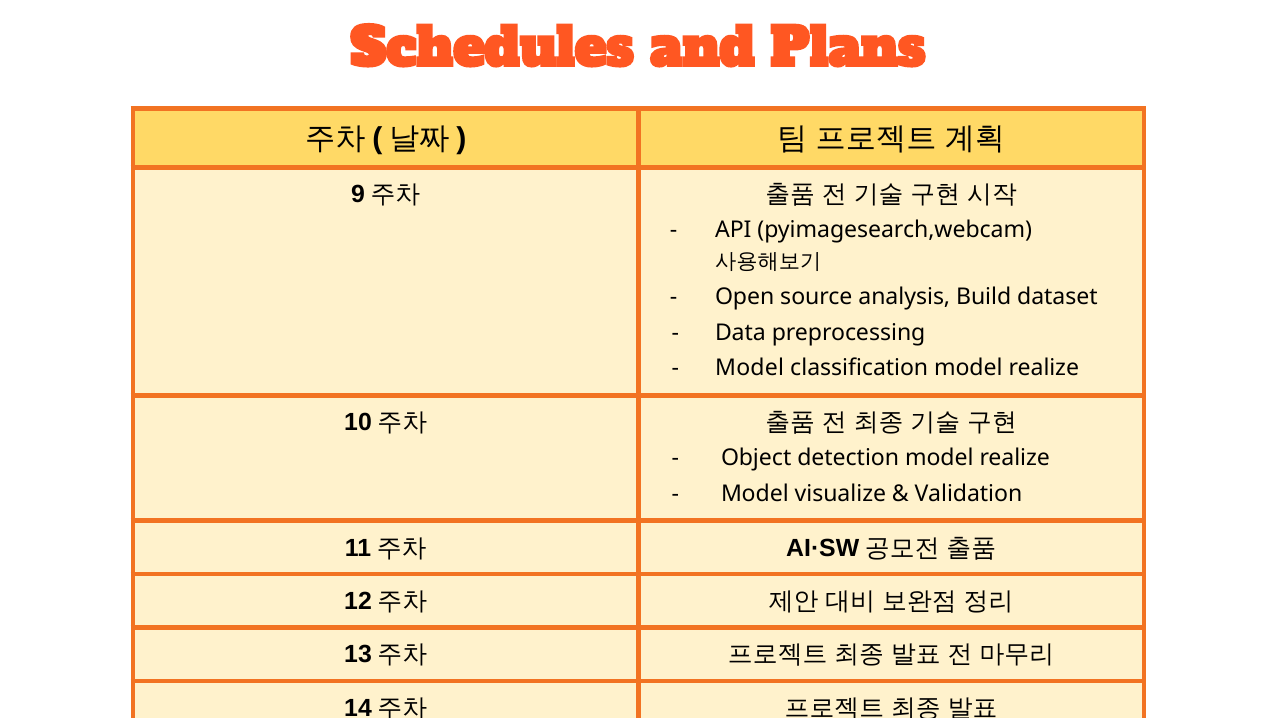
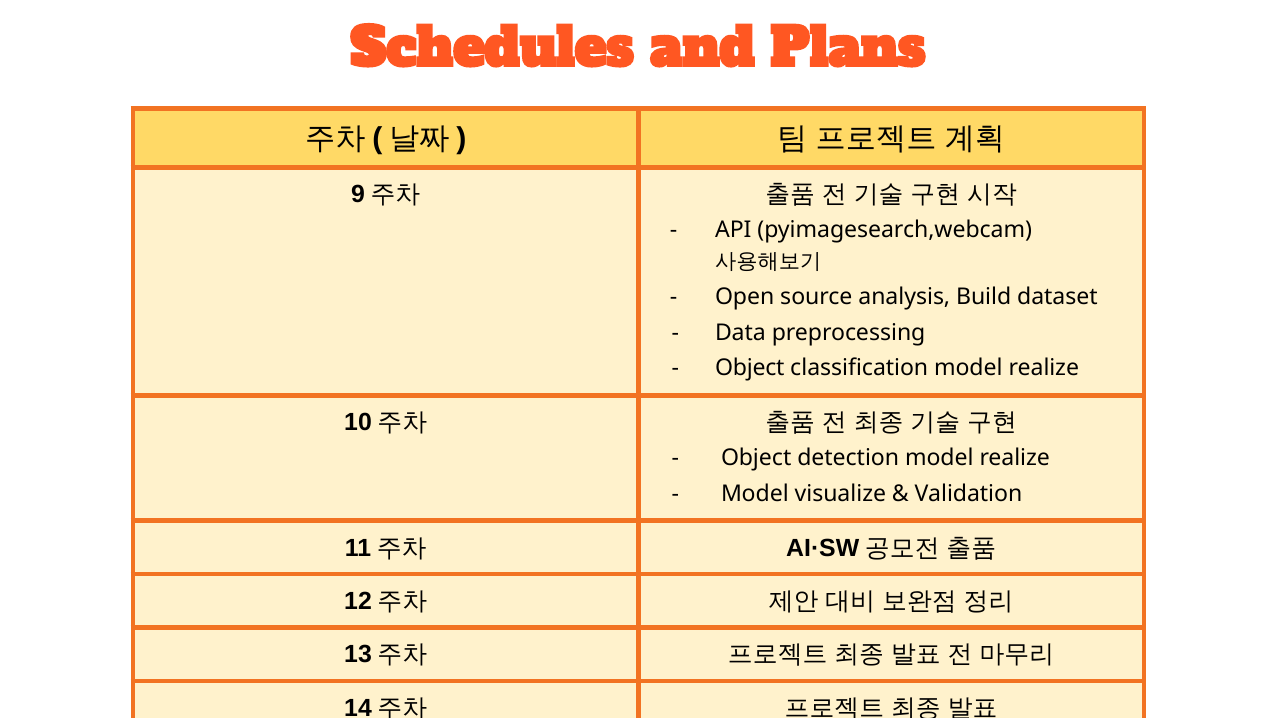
Model: Model -> Object (750, 369)
